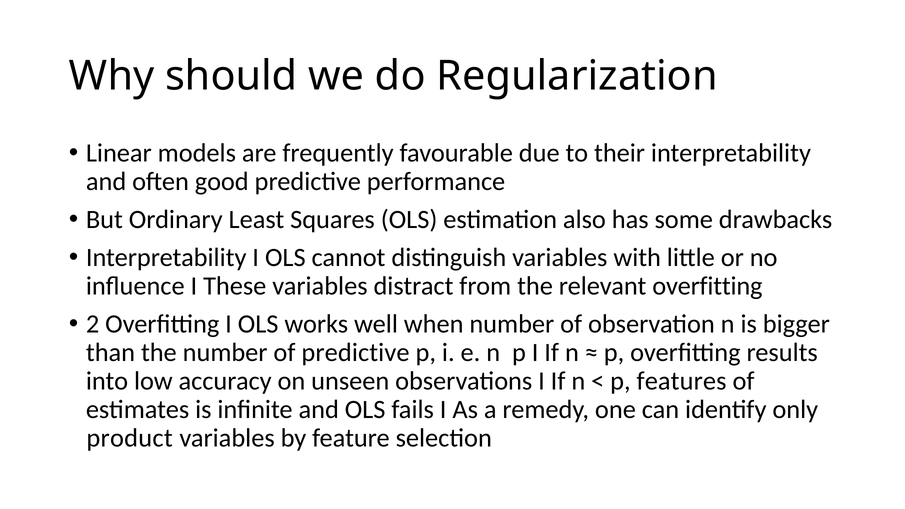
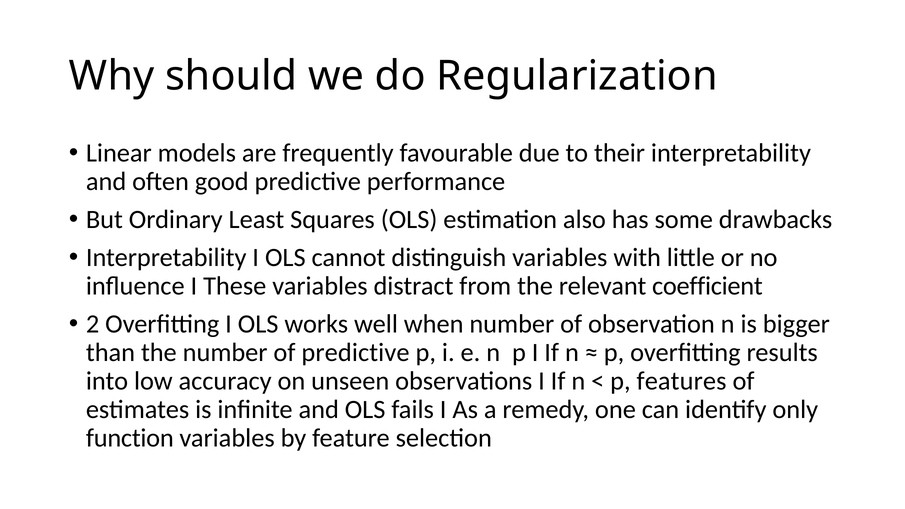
relevant overfitting: overfitting -> coefficient (707, 286)
product: product -> function (130, 438)
